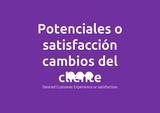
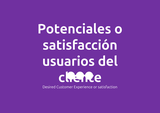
cambios: cambios -> usuarios (68, 61)
